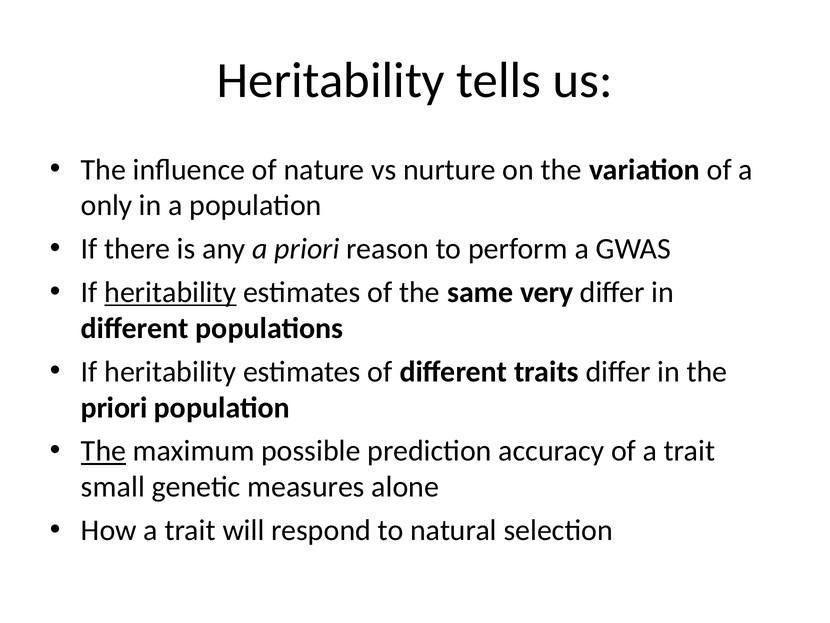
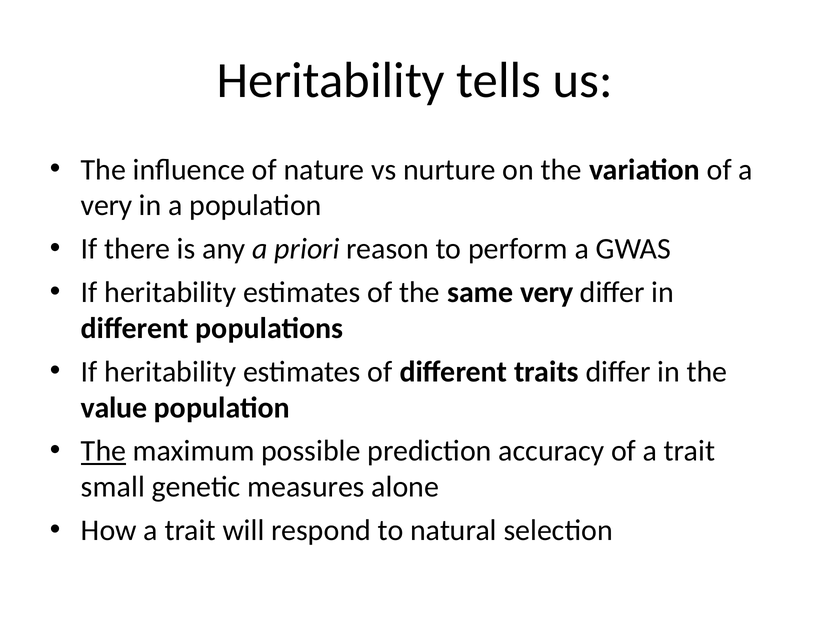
only: only -> very (107, 205)
heritability underline: present -> none (170, 292)
priori: priori -> value (114, 407)
